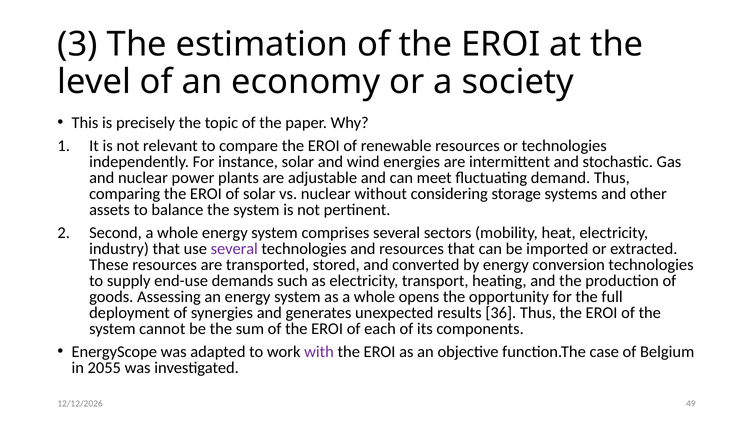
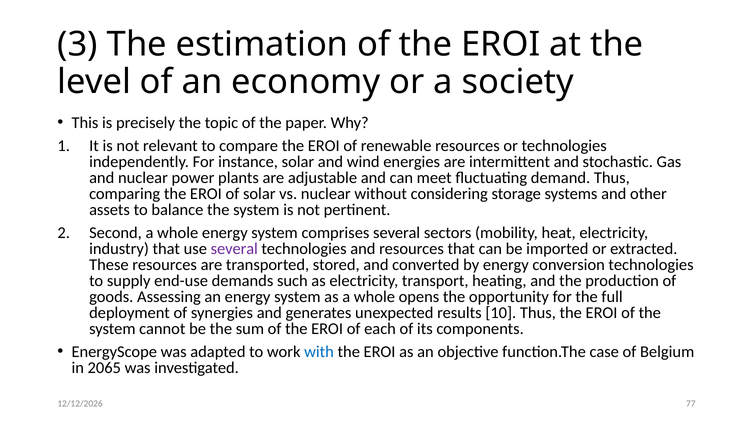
36: 36 -> 10 (501, 313)
with colour: purple -> blue (319, 352)
2055: 2055 -> 2065 (104, 368)
49: 49 -> 77 (691, 404)
